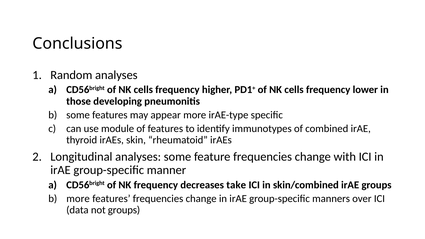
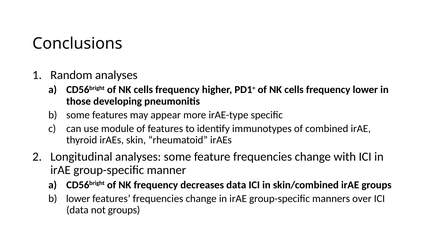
decreases take: take -> data (236, 185)
more: more -> lower (78, 199)
